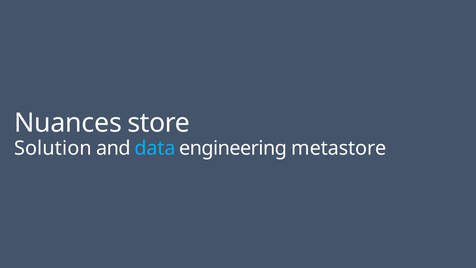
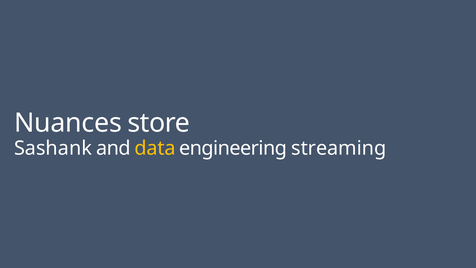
Solution: Solution -> Sashank (53, 148)
data colour: light blue -> yellow (155, 148)
metastore: metastore -> streaming (339, 148)
